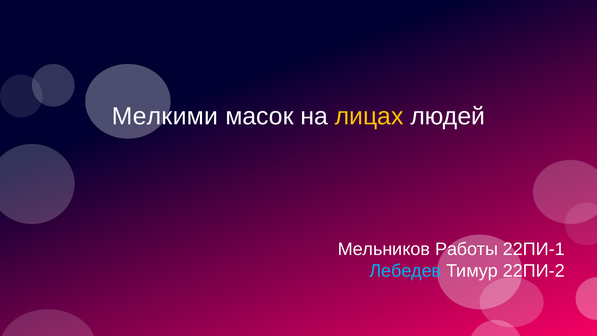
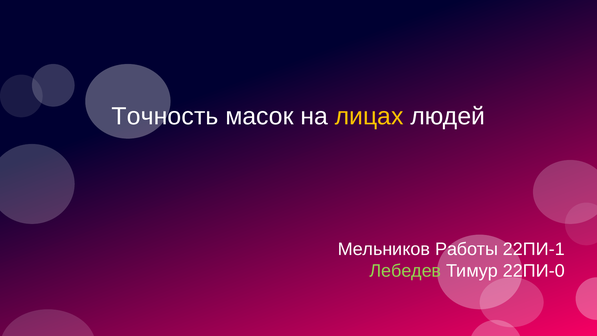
Мелкими: Мелкими -> Точность (165, 116)
Лебедев colour: light blue -> light green (405, 271)
22ПИ-2: 22ПИ-2 -> 22ПИ-0 (534, 271)
